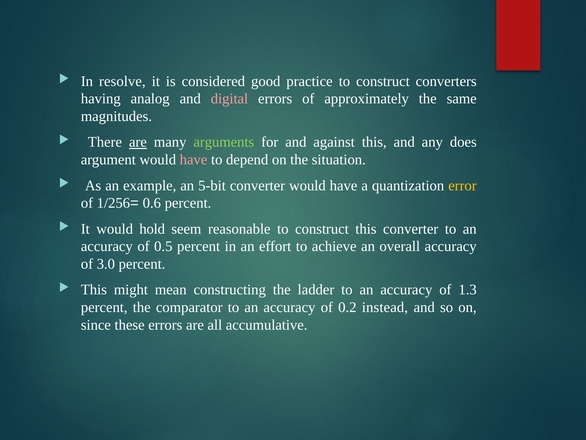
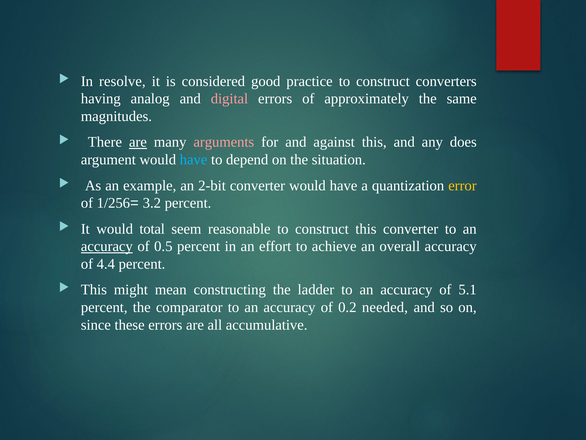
arguments colour: light green -> pink (224, 142)
have colour: pink -> light blue (194, 160)
5-bit: 5-bit -> 2-bit (212, 185)
0.6: 0.6 -> 3.2 (152, 203)
hold: hold -> total (152, 229)
accuracy underline: none -> present (107, 246)
3.0: 3.0 -> 4.4 (106, 264)
1.3: 1.3 -> 5.1 (468, 289)
instead: instead -> needed (385, 307)
